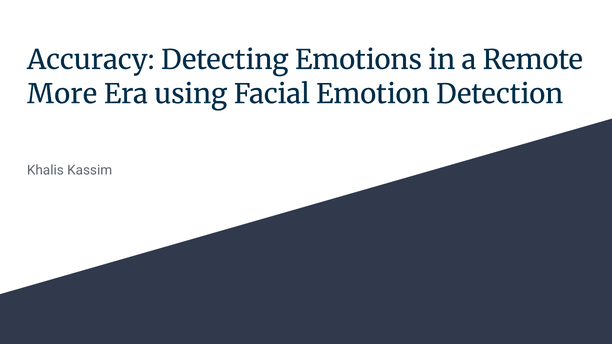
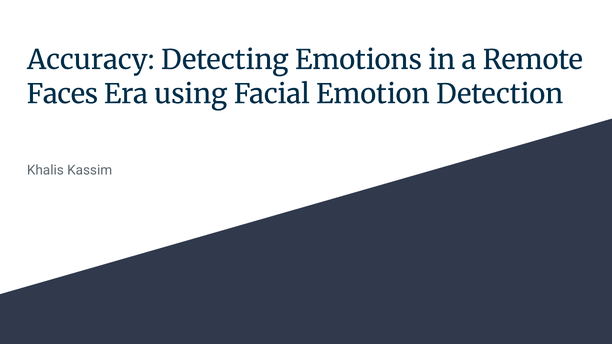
More: More -> Faces (62, 94)
